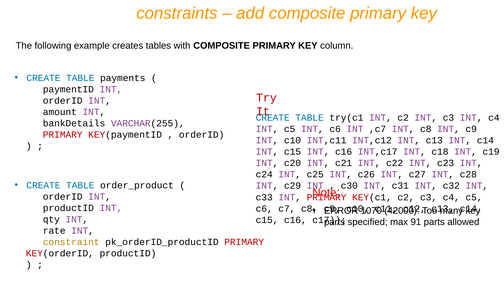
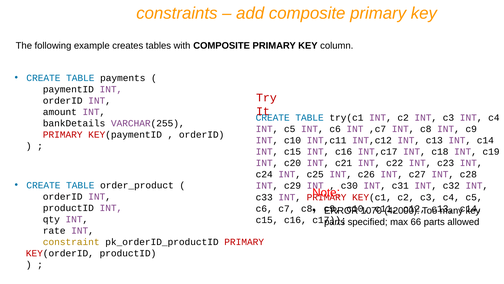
91: 91 -> 66 (416, 222)
